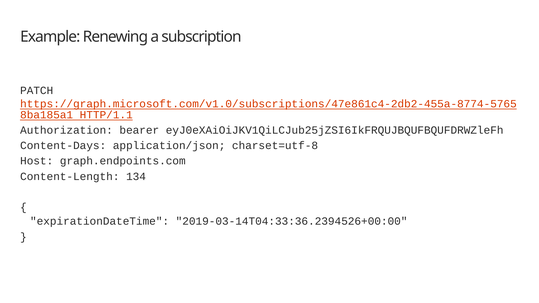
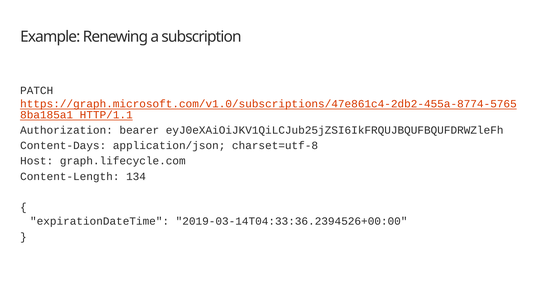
graph.endpoints.com: graph.endpoints.com -> graph.lifecycle.com (123, 161)
